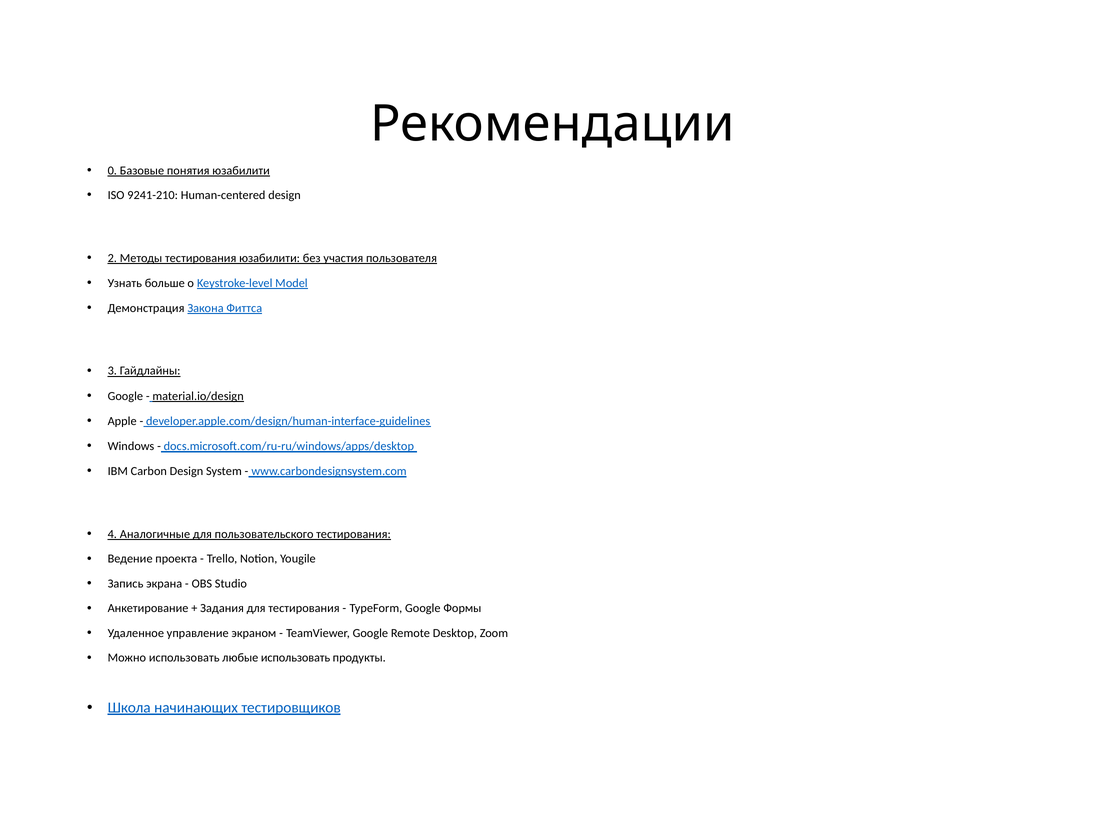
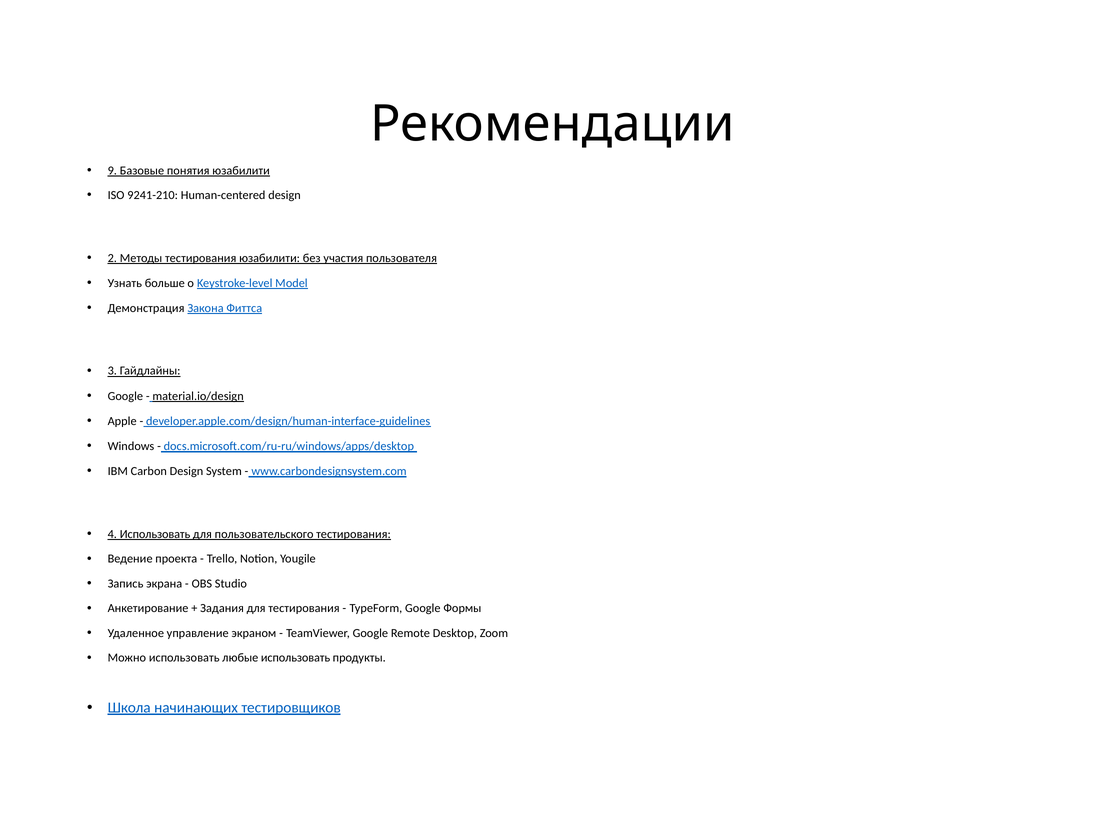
0: 0 -> 9 (112, 170)
4 Аналогичные: Аналогичные -> Использовать (155, 534)
